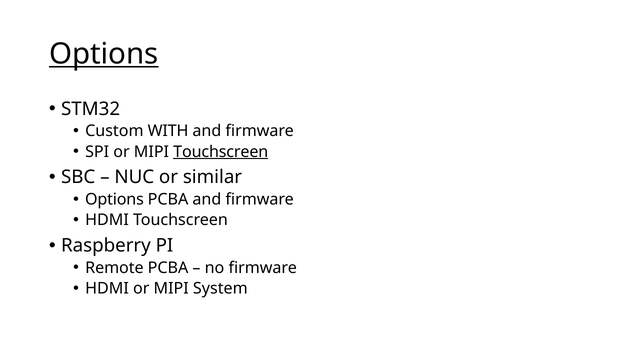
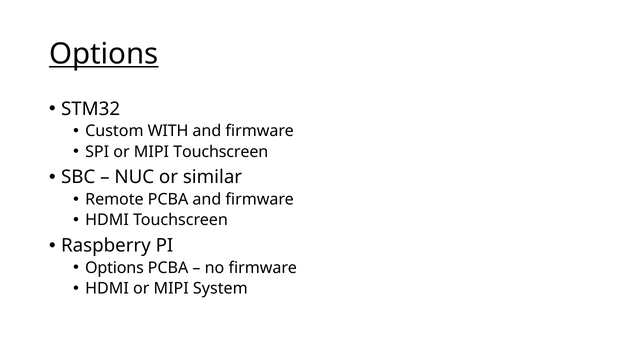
Touchscreen underline: present -> none (221, 152)
Options: Options -> Remote (114, 199)
Remote: Remote -> Options (114, 268)
